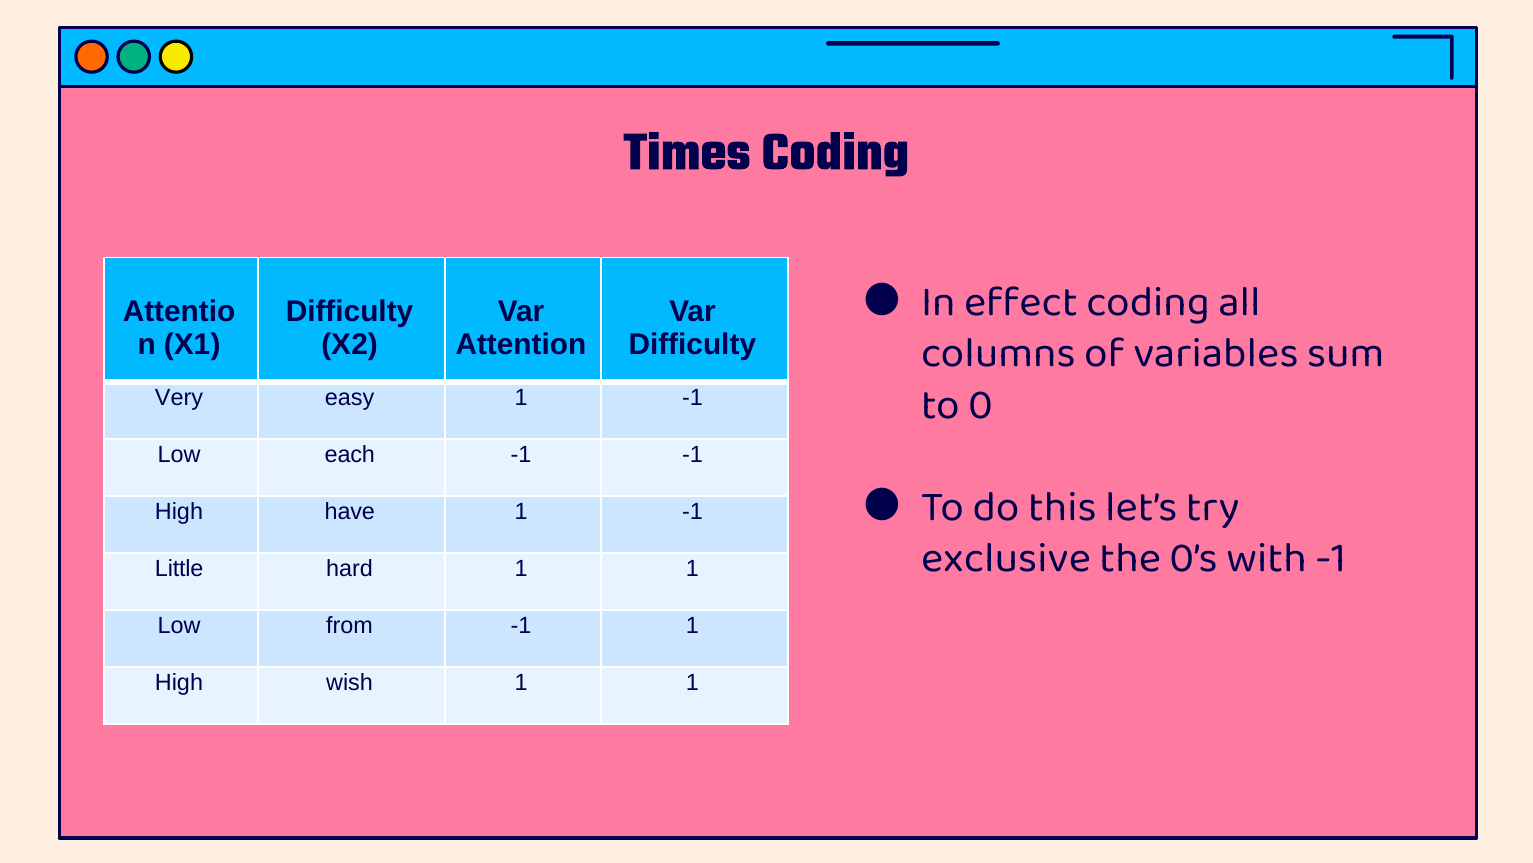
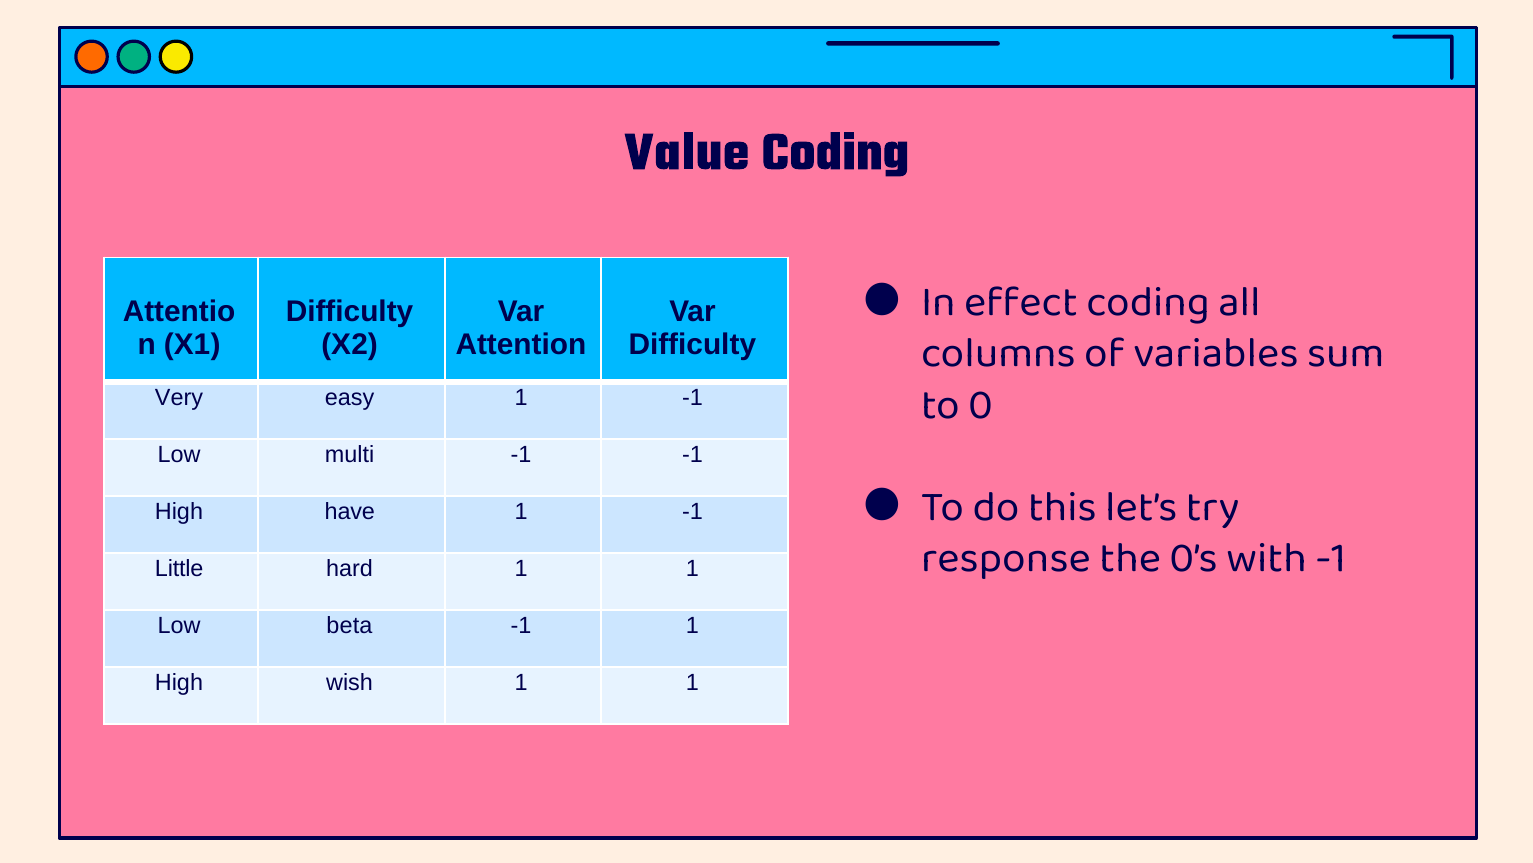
Times: Times -> Value (687, 151)
each: each -> multi (350, 455)
exclusive: exclusive -> response (1006, 557)
from: from -> beta (349, 626)
